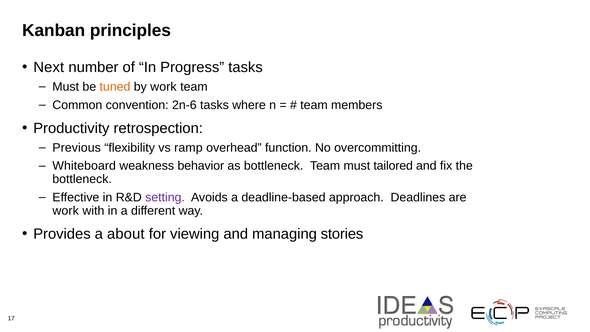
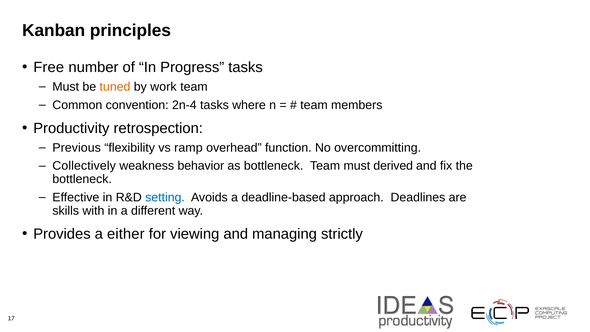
Next: Next -> Free (49, 67)
2n-6: 2n-6 -> 2n-4 (184, 105)
Whiteboard: Whiteboard -> Collectively (84, 166)
tailored: tailored -> derived (393, 166)
setting colour: purple -> blue (165, 197)
work: work -> skills (66, 211)
about: about -> either (126, 234)
stories: stories -> strictly (342, 234)
